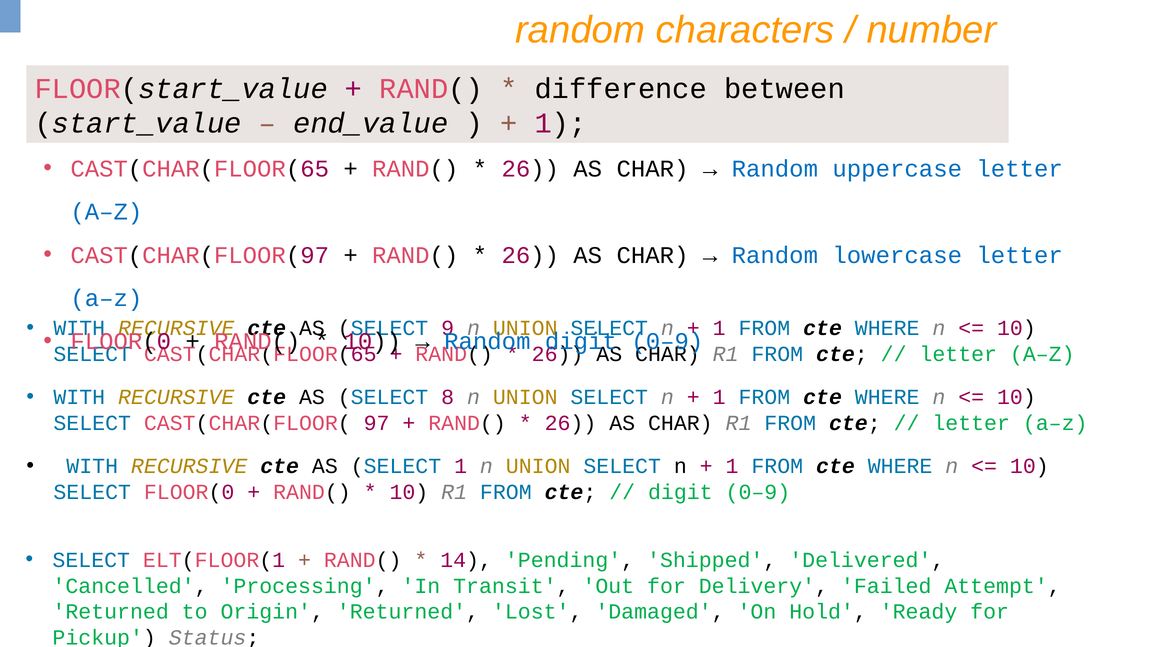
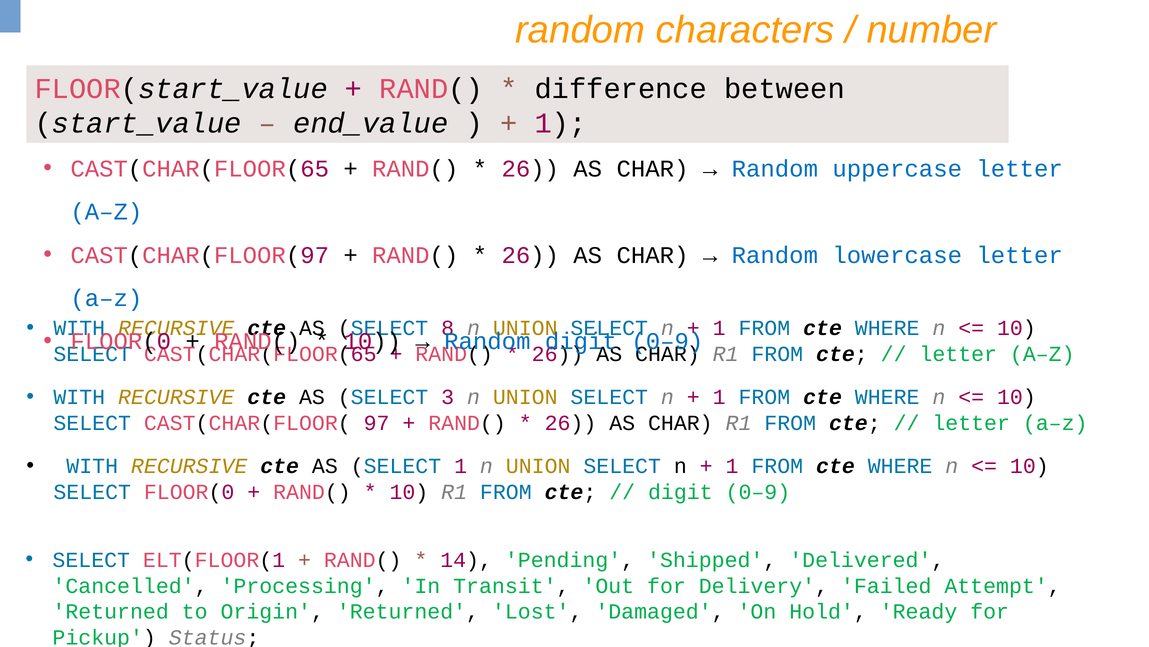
9: 9 -> 8 (448, 328)
8: 8 -> 3 (448, 397)
